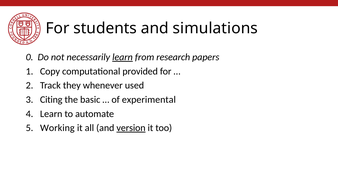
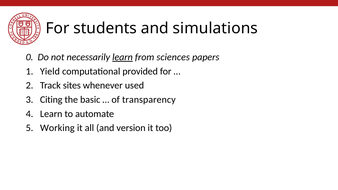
research: research -> sciences (173, 57)
Copy: Copy -> Yield (50, 71)
they: they -> sites (72, 85)
experimental: experimental -> transparency (149, 100)
version underline: present -> none (131, 128)
